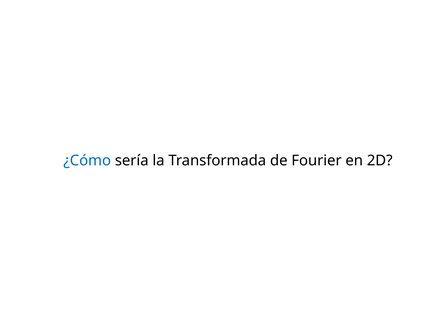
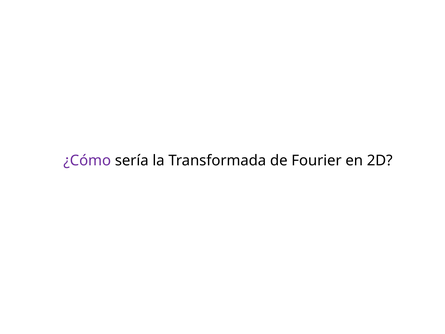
¿Cómo colour: blue -> purple (87, 161)
